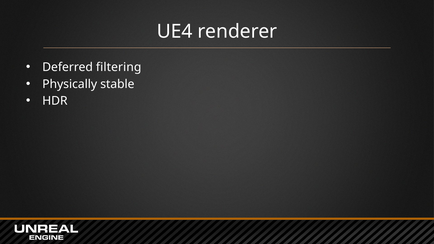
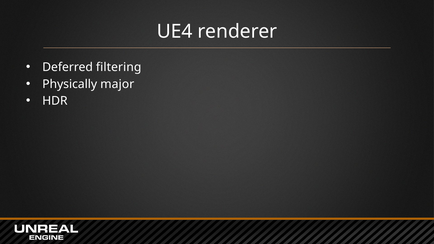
stable: stable -> major (117, 84)
